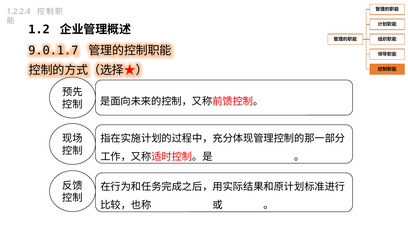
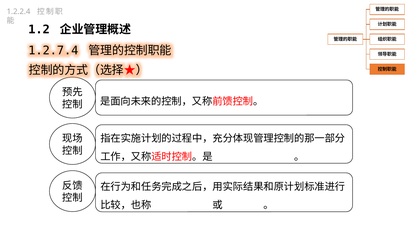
9.0.1.7: 9.0.1.7 -> 1.2.7.4 (53, 51)
